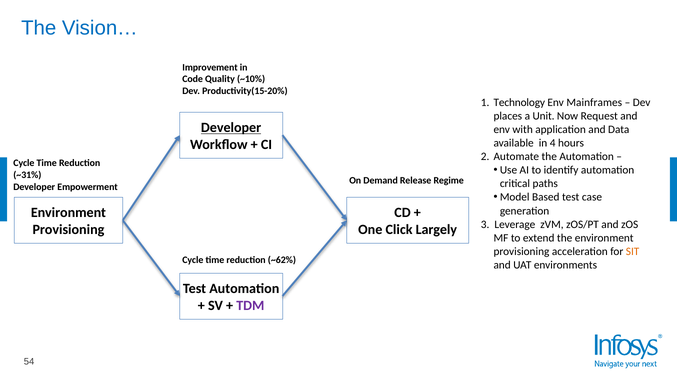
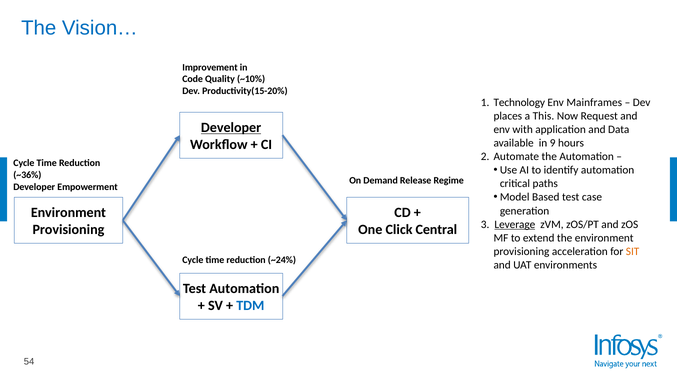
Unit: Unit -> This (543, 116)
4: 4 -> 9 (553, 143)
~31%: ~31% -> ~36% (27, 175)
Leverage underline: none -> present (515, 224)
Largely: Largely -> Central (436, 230)
~62%: ~62% -> ~24% (282, 260)
TDM colour: purple -> blue (250, 305)
